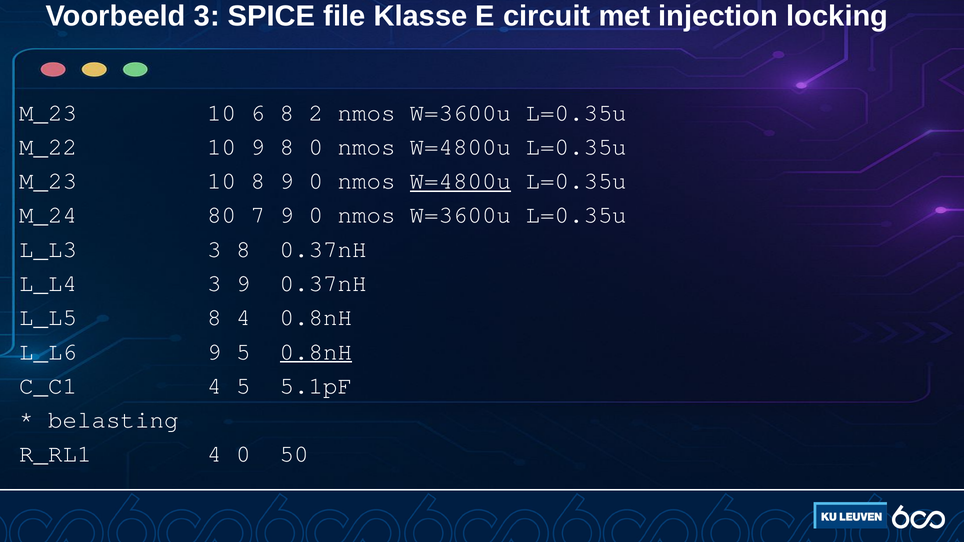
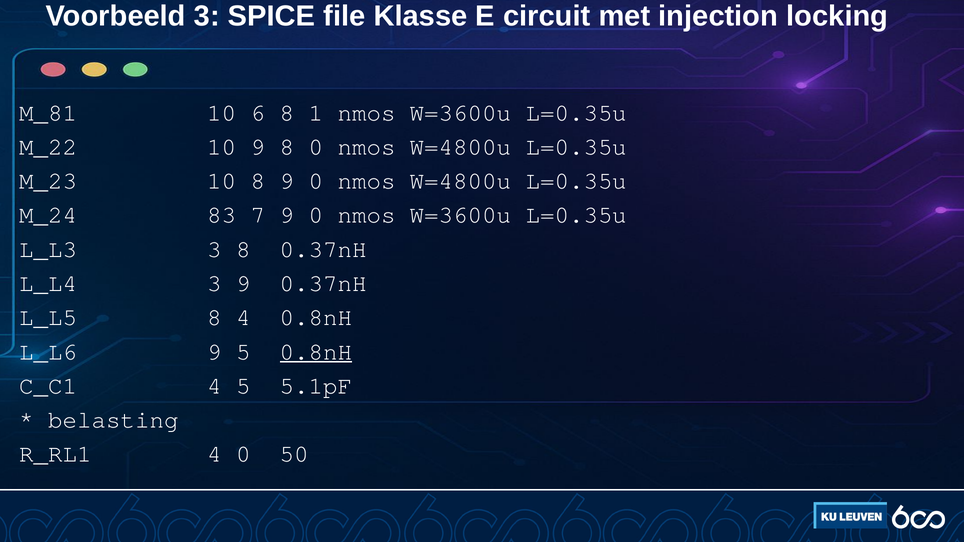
M_23: M_23 -> M_81 (48, 113)
2: 2 -> 1 (316, 113)
W=4800u underline: present -> none (461, 181)
80: 80 -> 83 (222, 215)
